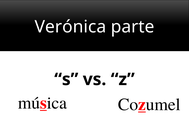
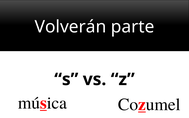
Verónica: Verónica -> Volverán (70, 27)
